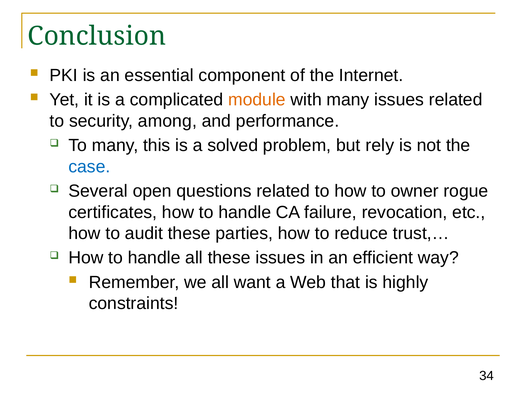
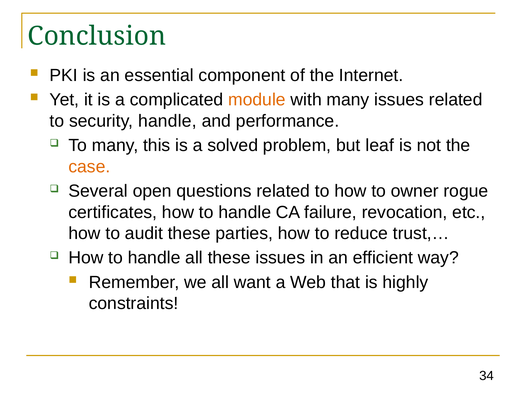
security among: among -> handle (167, 121)
rely: rely -> leaf (380, 145)
case colour: blue -> orange (89, 166)
